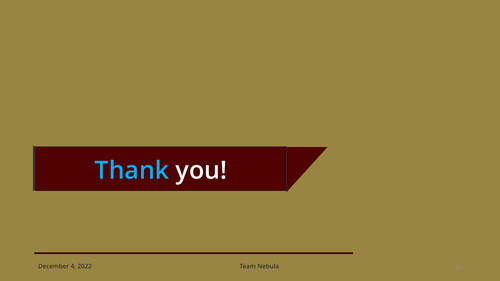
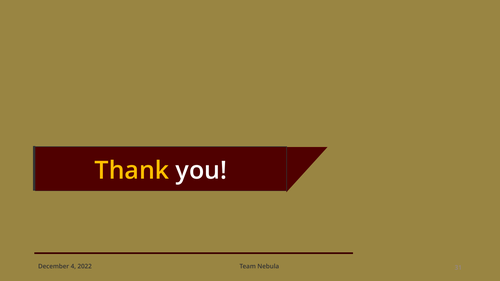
Thank colour: light blue -> yellow (132, 171)
